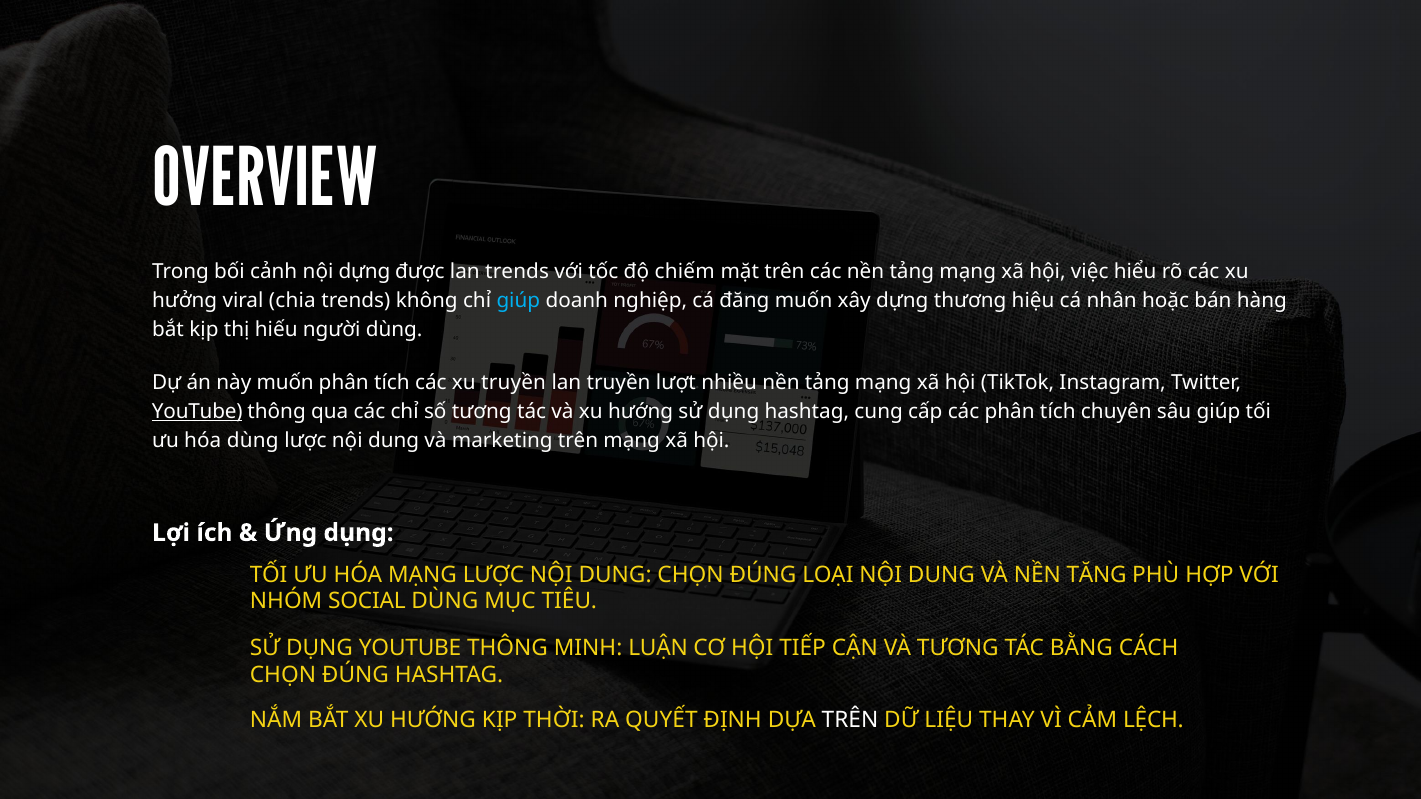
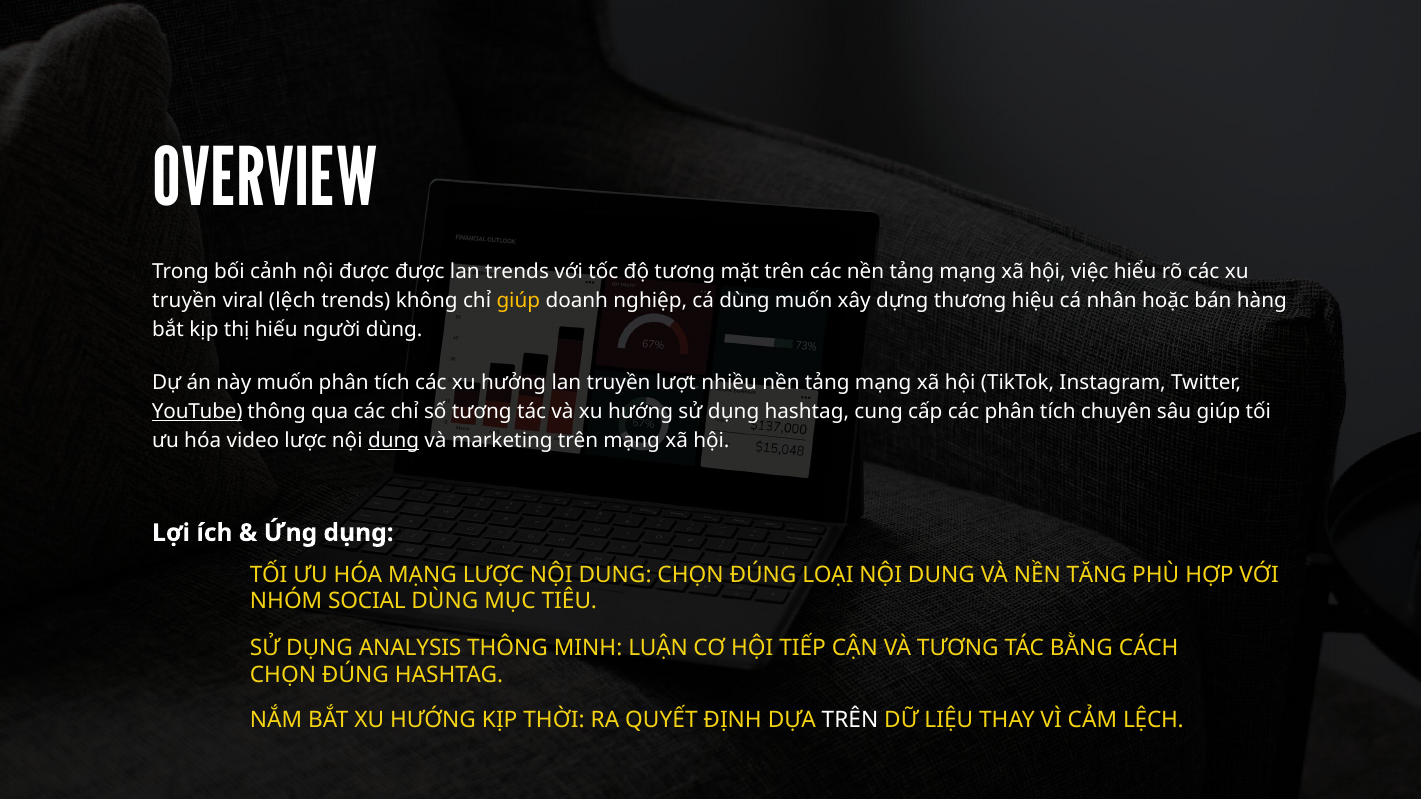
nội dựng: dựng -> được (364, 272)
độ chiếm: chiếm -> tương (685, 272)
hưởng: hưởng -> truyền (185, 301)
viral chia: chia -> lệch (292, 301)
giúp colour: light blue -> yellow (518, 301)
cá đăng: đăng -> dùng (744, 301)
xu truyền: truyền -> hưởng (514, 383)
hóa dùng: dùng -> video (253, 441)
dung underline: none -> present (394, 441)
DỤNG YOUTUBE: YOUTUBE -> ANALYSIS (410, 649)
